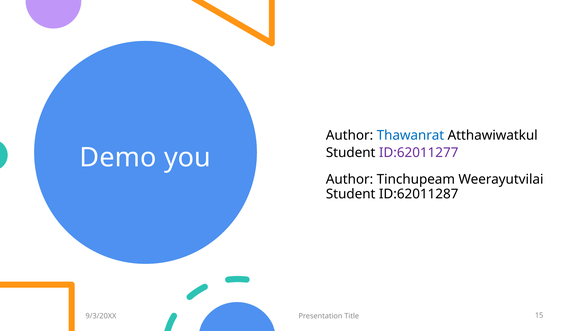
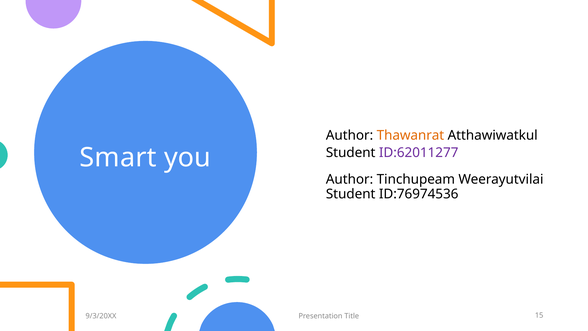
Thawanrat colour: blue -> orange (410, 135)
Demo: Demo -> Smart (118, 157)
ID:62011287: ID:62011287 -> ID:76974536 (419, 194)
